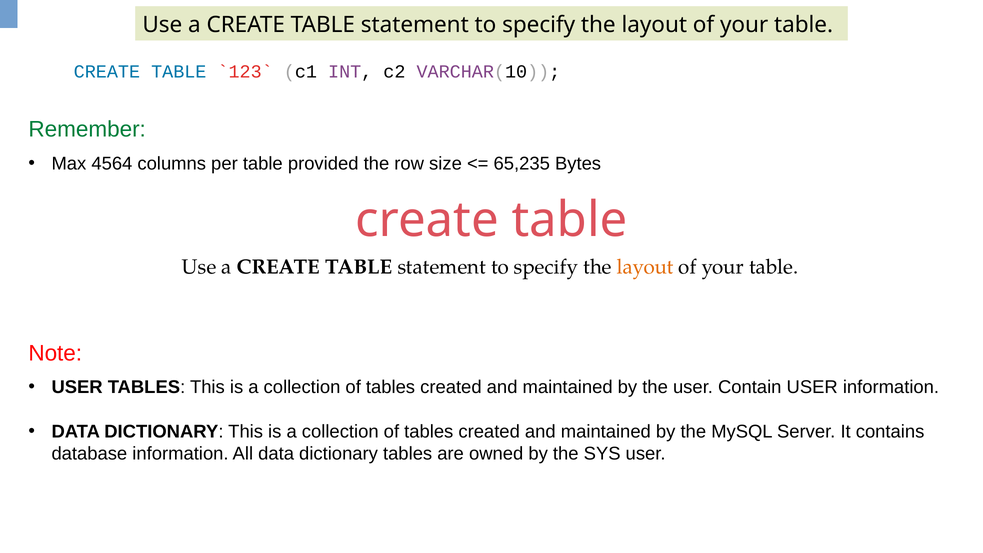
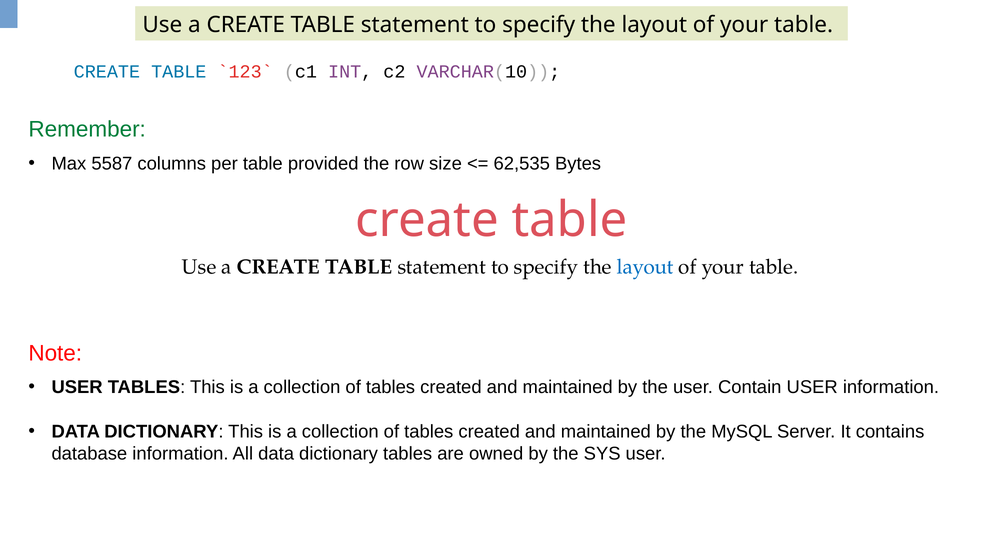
4564: 4564 -> 5587 (112, 164)
65,235: 65,235 -> 62,535 (522, 164)
layout colour: orange -> blue (645, 267)
